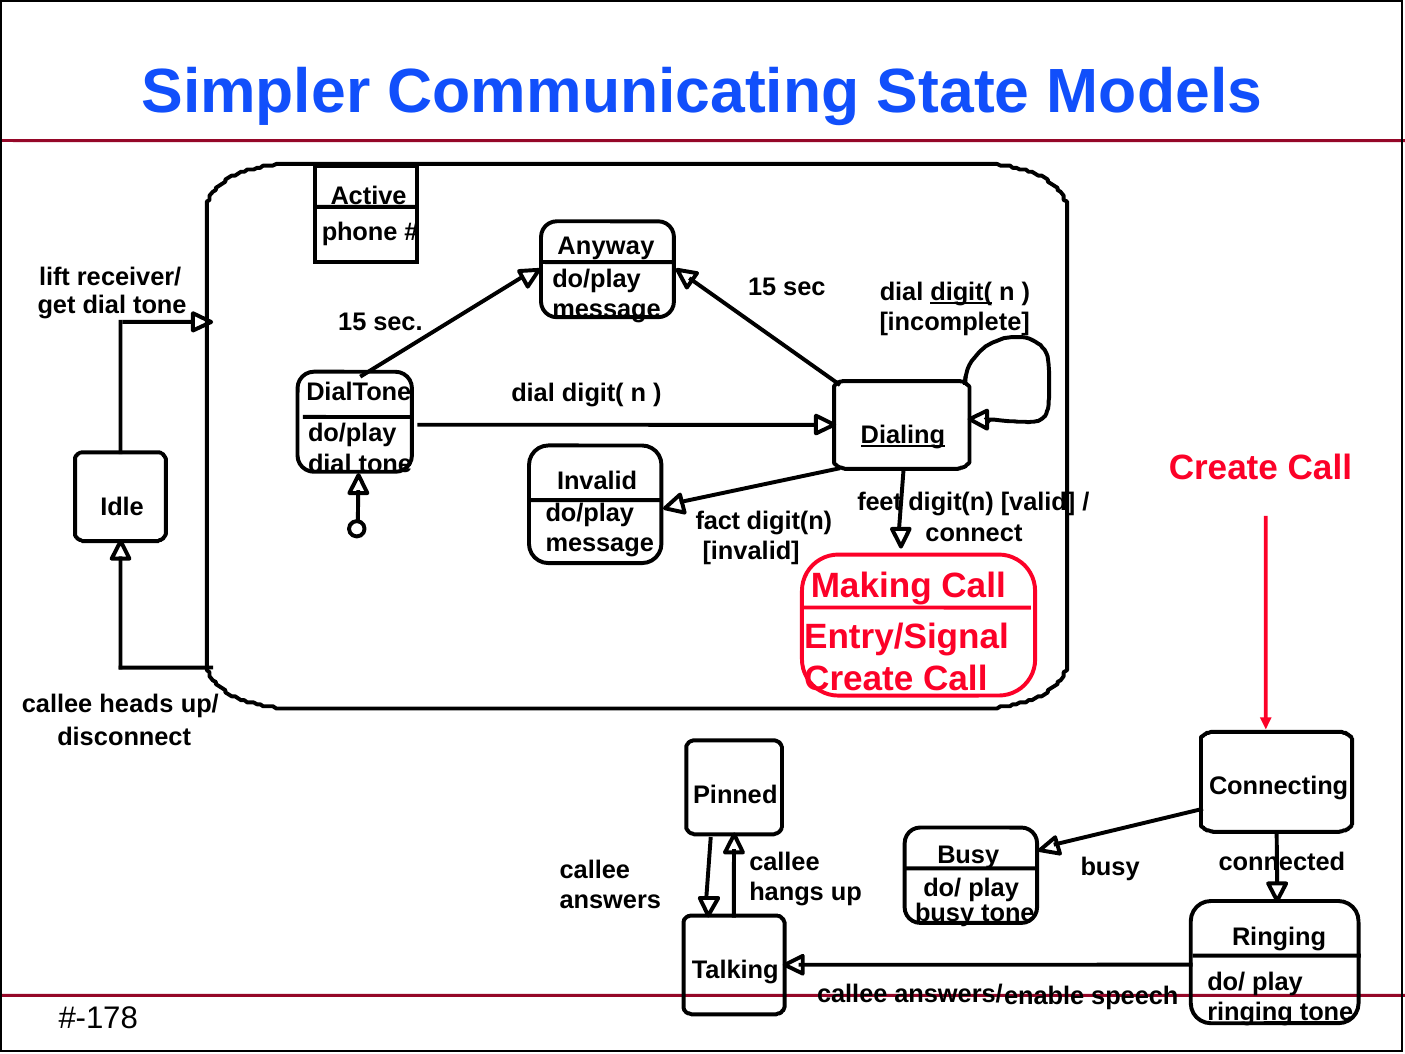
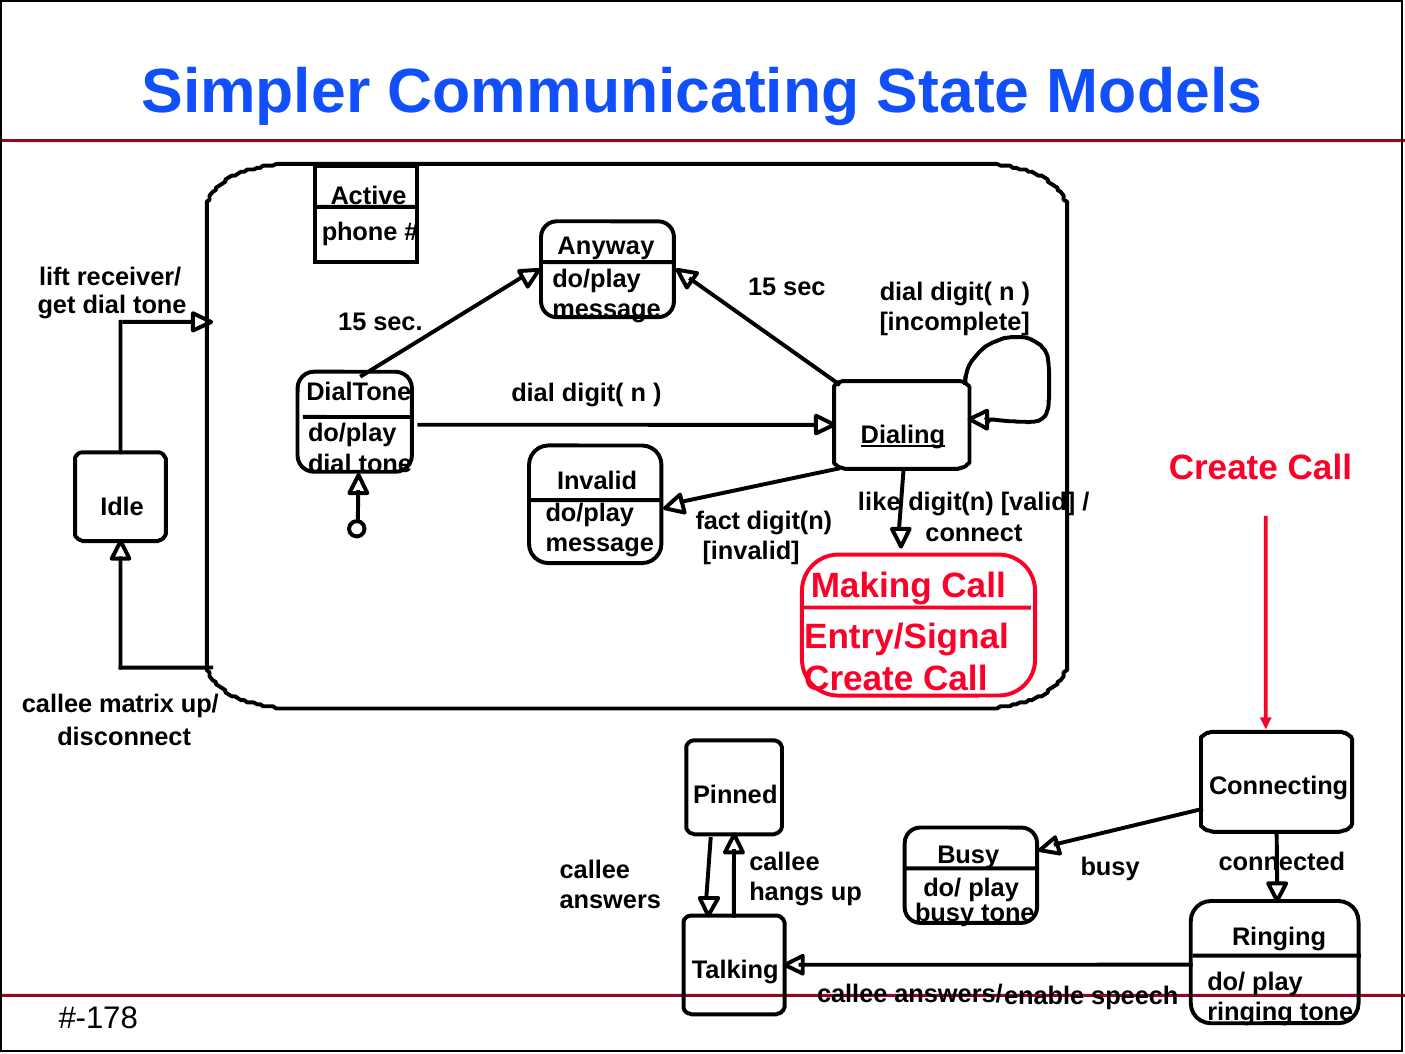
digit( underline: present -> none (961, 292)
feet: feet -> like (879, 502)
heads: heads -> matrix (137, 704)
